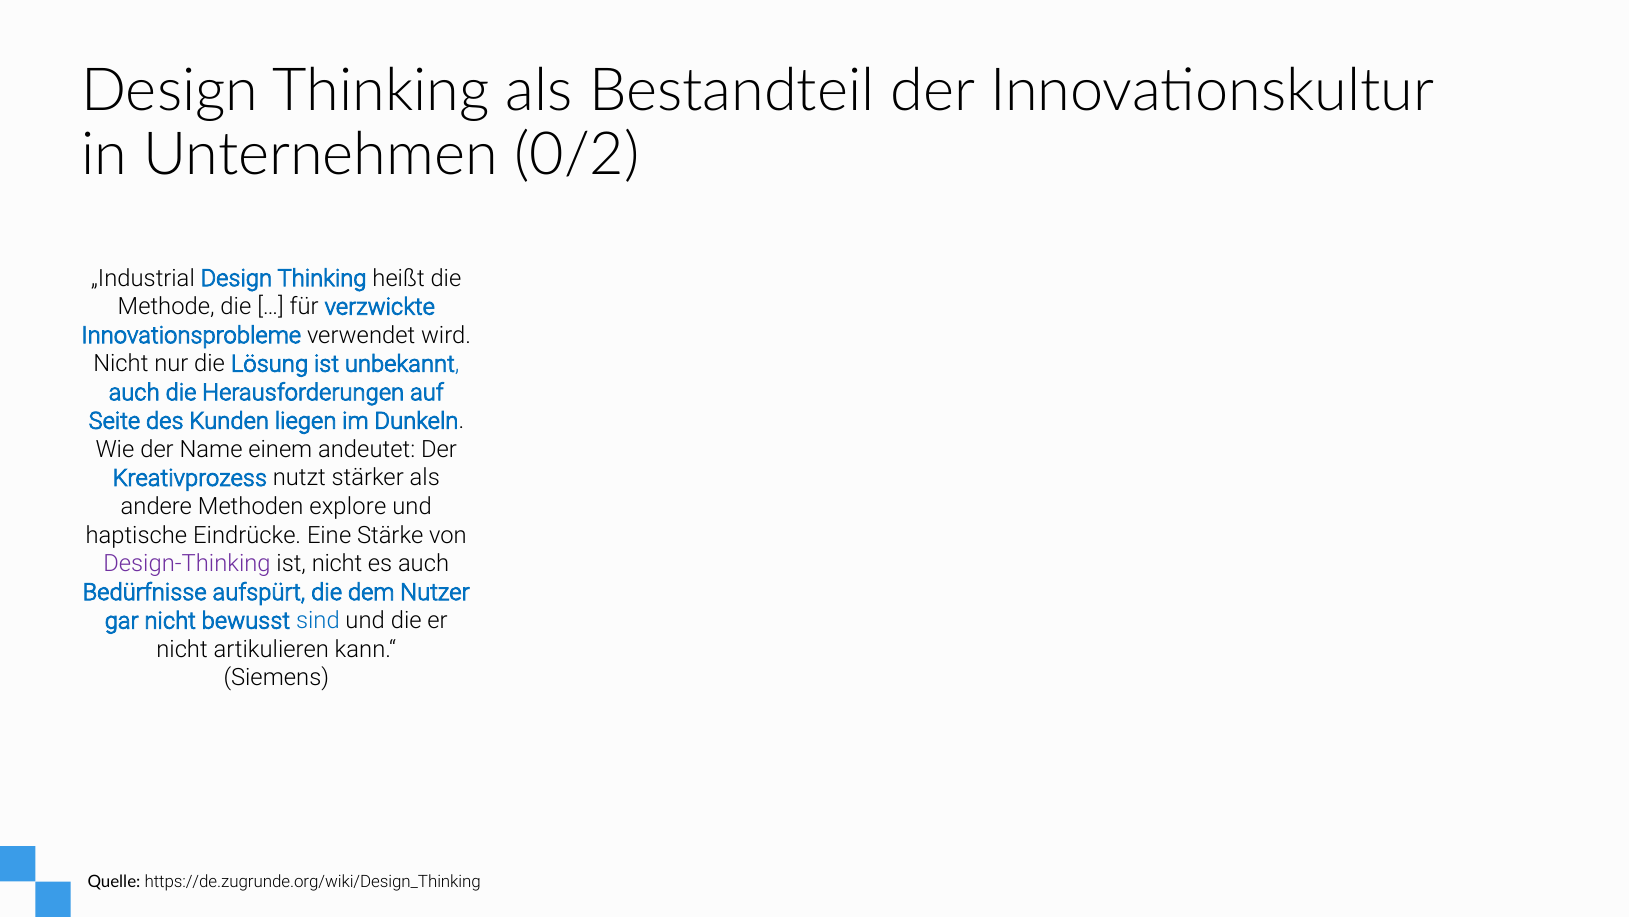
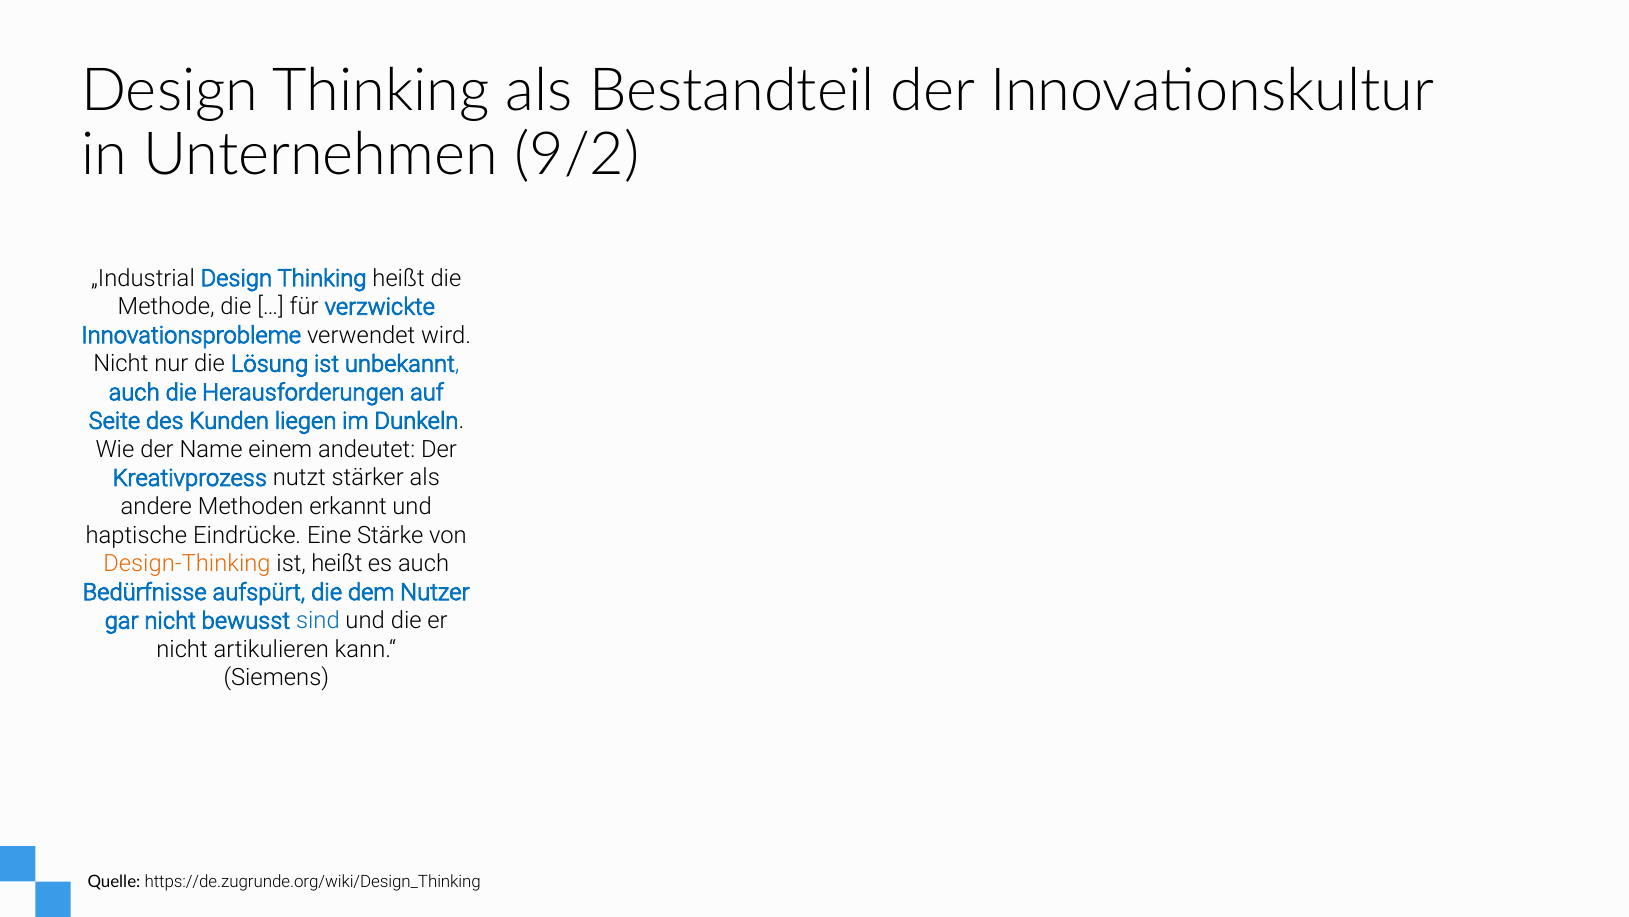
0/2: 0/2 -> 9/2 (577, 155)
explore: explore -> erkannt (348, 506)
Design-Thinking colour: purple -> orange (187, 563)
ist nicht: nicht -> heißt (337, 563)
